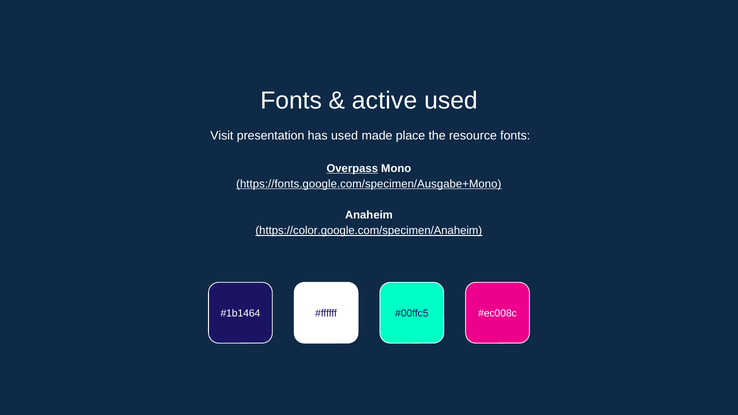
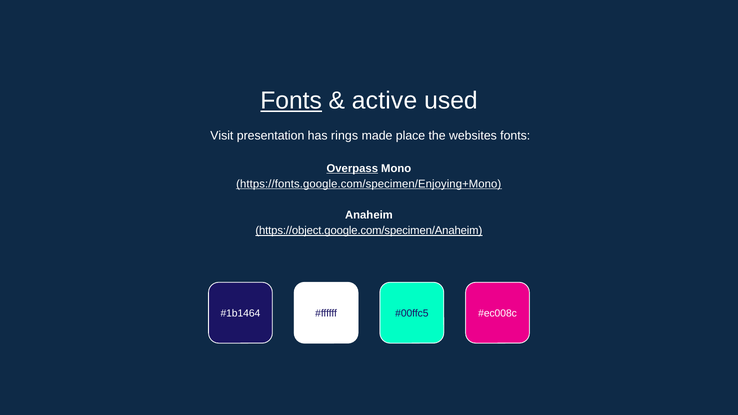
Fonts underline: none -> present (291, 101)
has used: used -> rings (345, 135)
resource: resource -> websites (473, 135)
https://fonts.google.com/specimen/Ausgabe+Mono: https://fonts.google.com/specimen/Ausgabe+Mono -> https://fonts.google.com/specimen/Enjoying+Mono (369, 184)
https://color.google.com/specimen/Anaheim: https://color.google.com/specimen/Anaheim -> https://object.google.com/specimen/Anaheim (369, 231)
